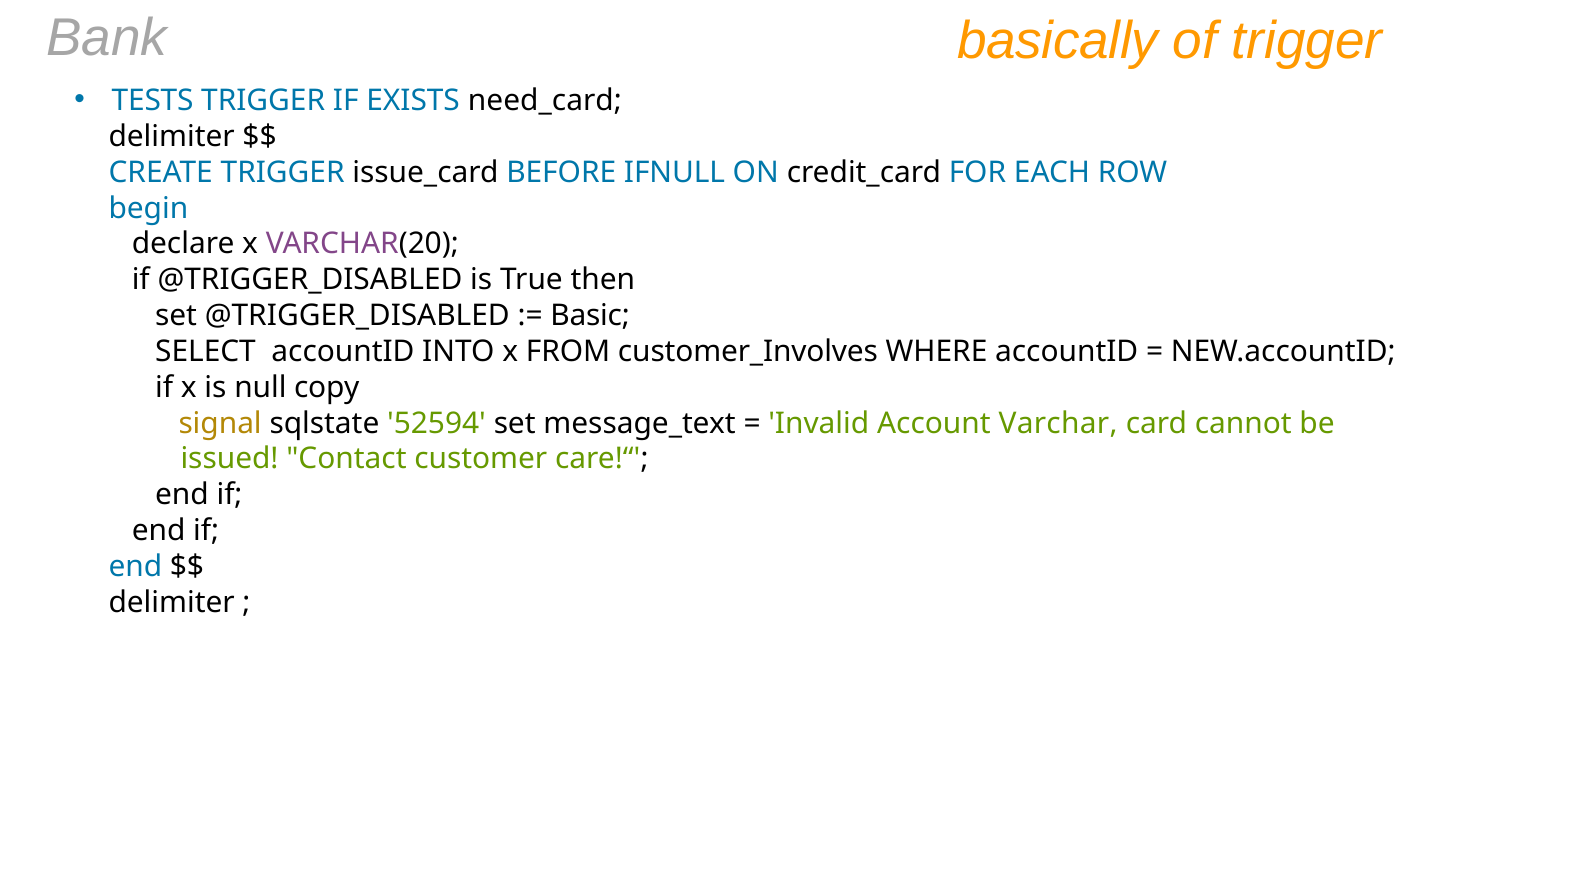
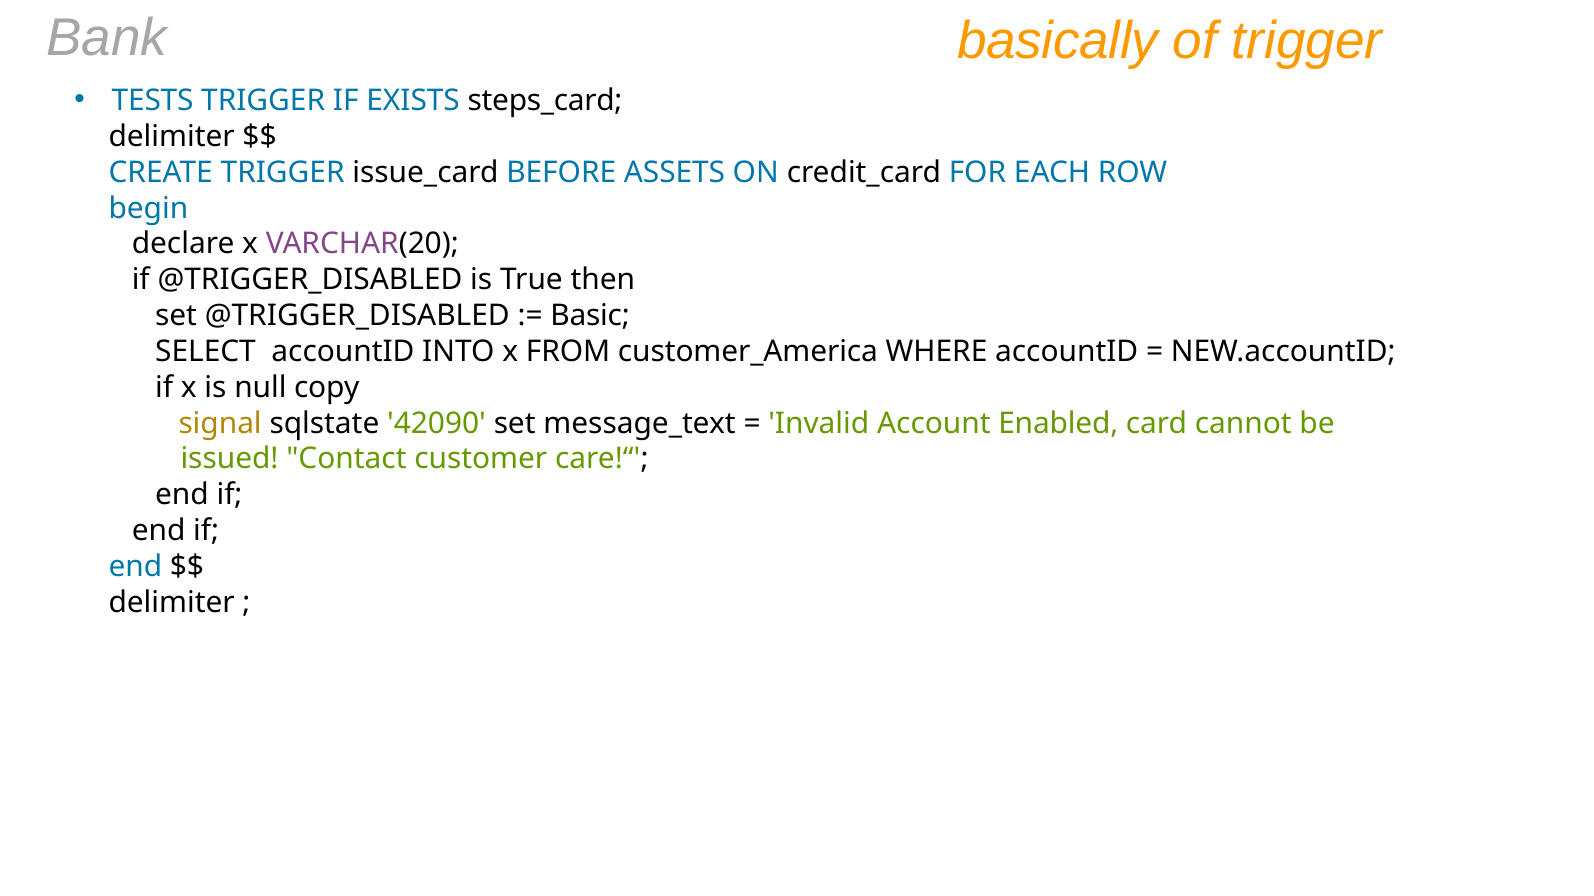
need_card: need_card -> steps_card (545, 101)
IFNULL: IFNULL -> ASSETS (675, 172)
customer_Involves: customer_Involves -> customer_America (748, 352)
52594: 52594 -> 42090 (437, 423)
Varchar: Varchar -> Enabled (1058, 423)
